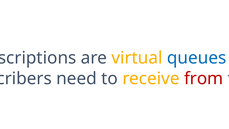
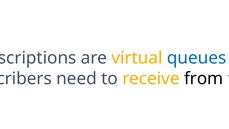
from colour: red -> black (204, 78)
